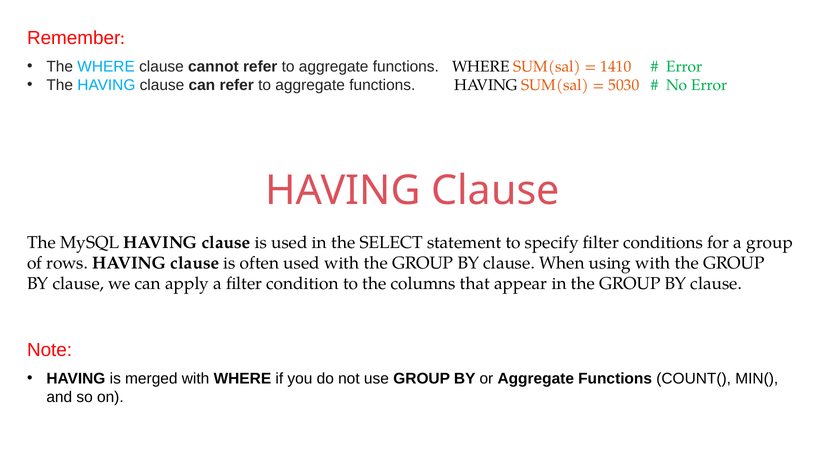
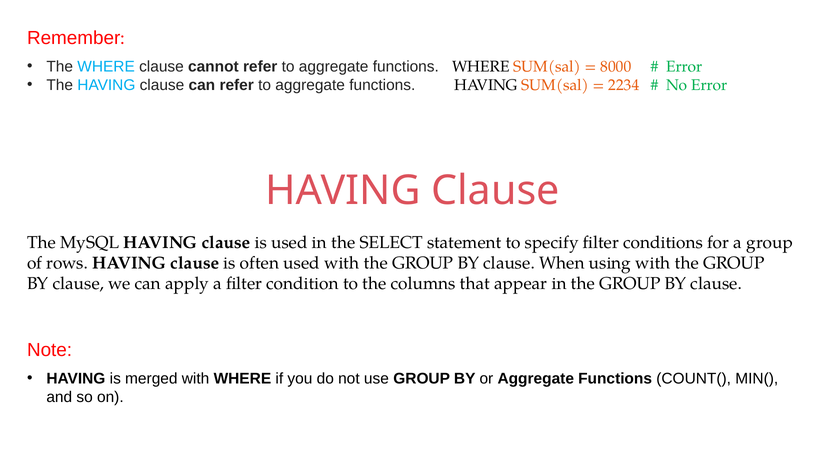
1410: 1410 -> 8000 (616, 66)
5030: 5030 -> 2234 (624, 85)
